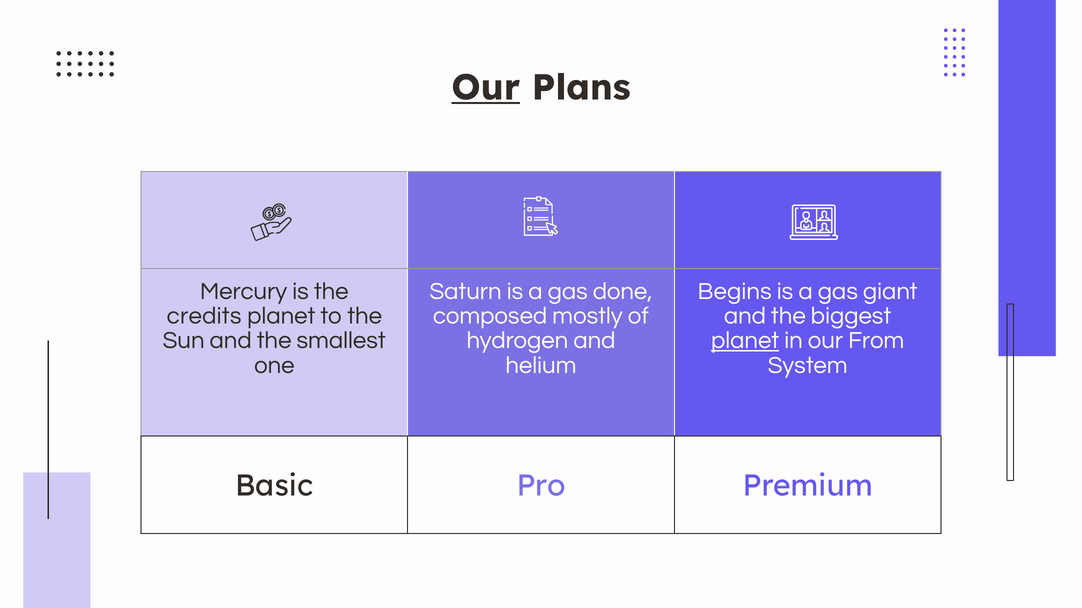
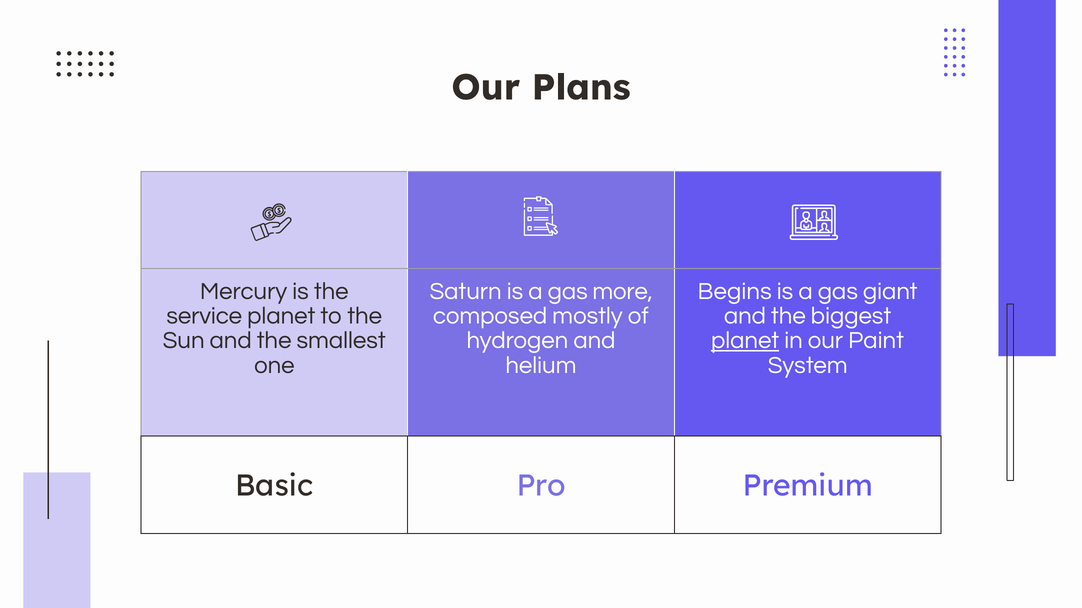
Our underline: present -> none (486, 88)
done: done -> more (623, 291)
credits: credits -> service (204, 316)
From: From -> Paint (876, 341)
